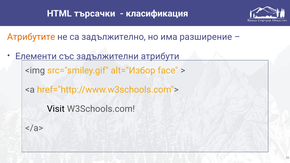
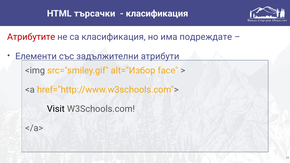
Атрибутите colour: orange -> red (31, 37)
са задължително: задължително -> класификация (114, 37)
разширение: разширение -> подреждатe (206, 37)
